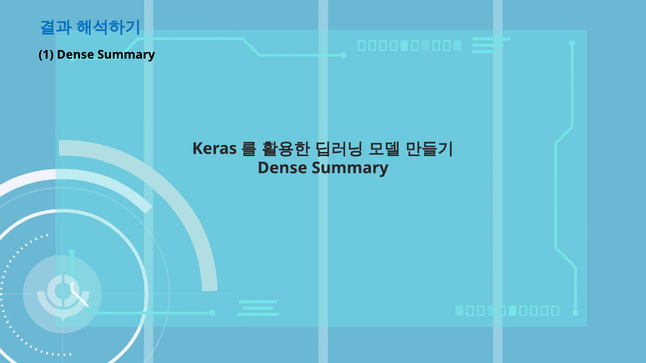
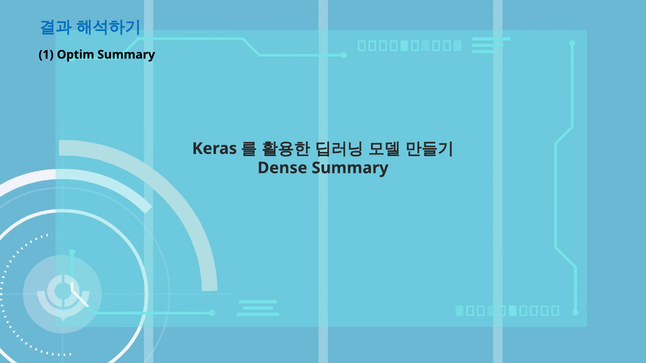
1 Dense: Dense -> Optim (76, 55)
